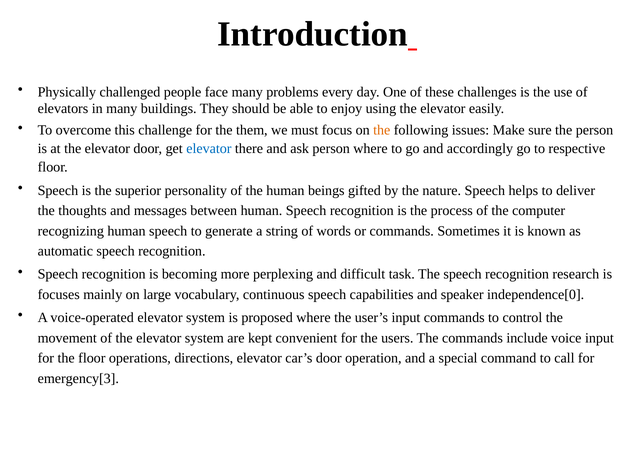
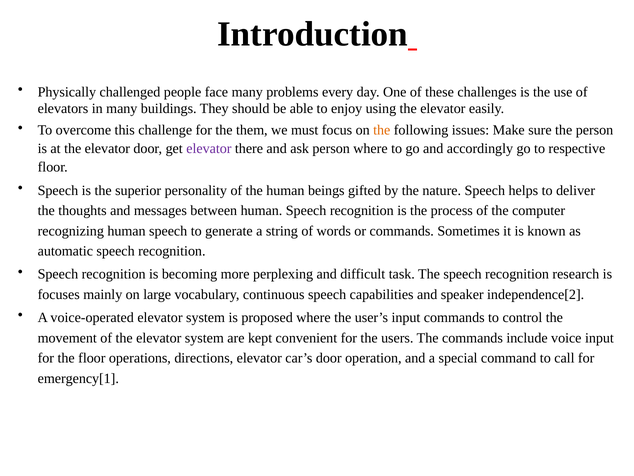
elevator colour: blue -> purple (209, 149)
independence[0: independence[0 -> independence[2 (536, 294)
emergency[3: emergency[3 -> emergency[1 (78, 378)
